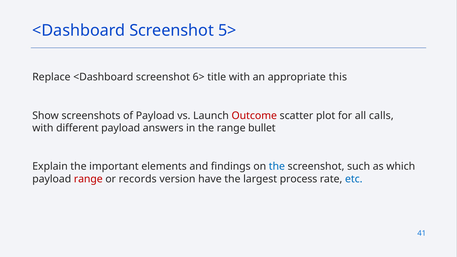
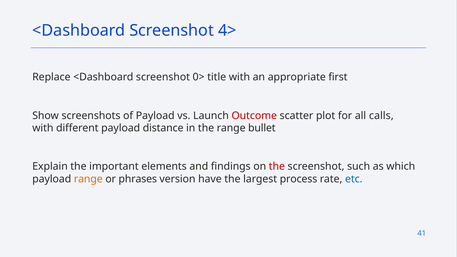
5>: 5> -> 4> (227, 31)
6>: 6> -> 0> (199, 77)
this: this -> first (338, 77)
answers: answers -> distance (163, 128)
the colour: blue -> red (277, 167)
range colour: red -> orange (88, 179)
records: records -> phrases (138, 179)
